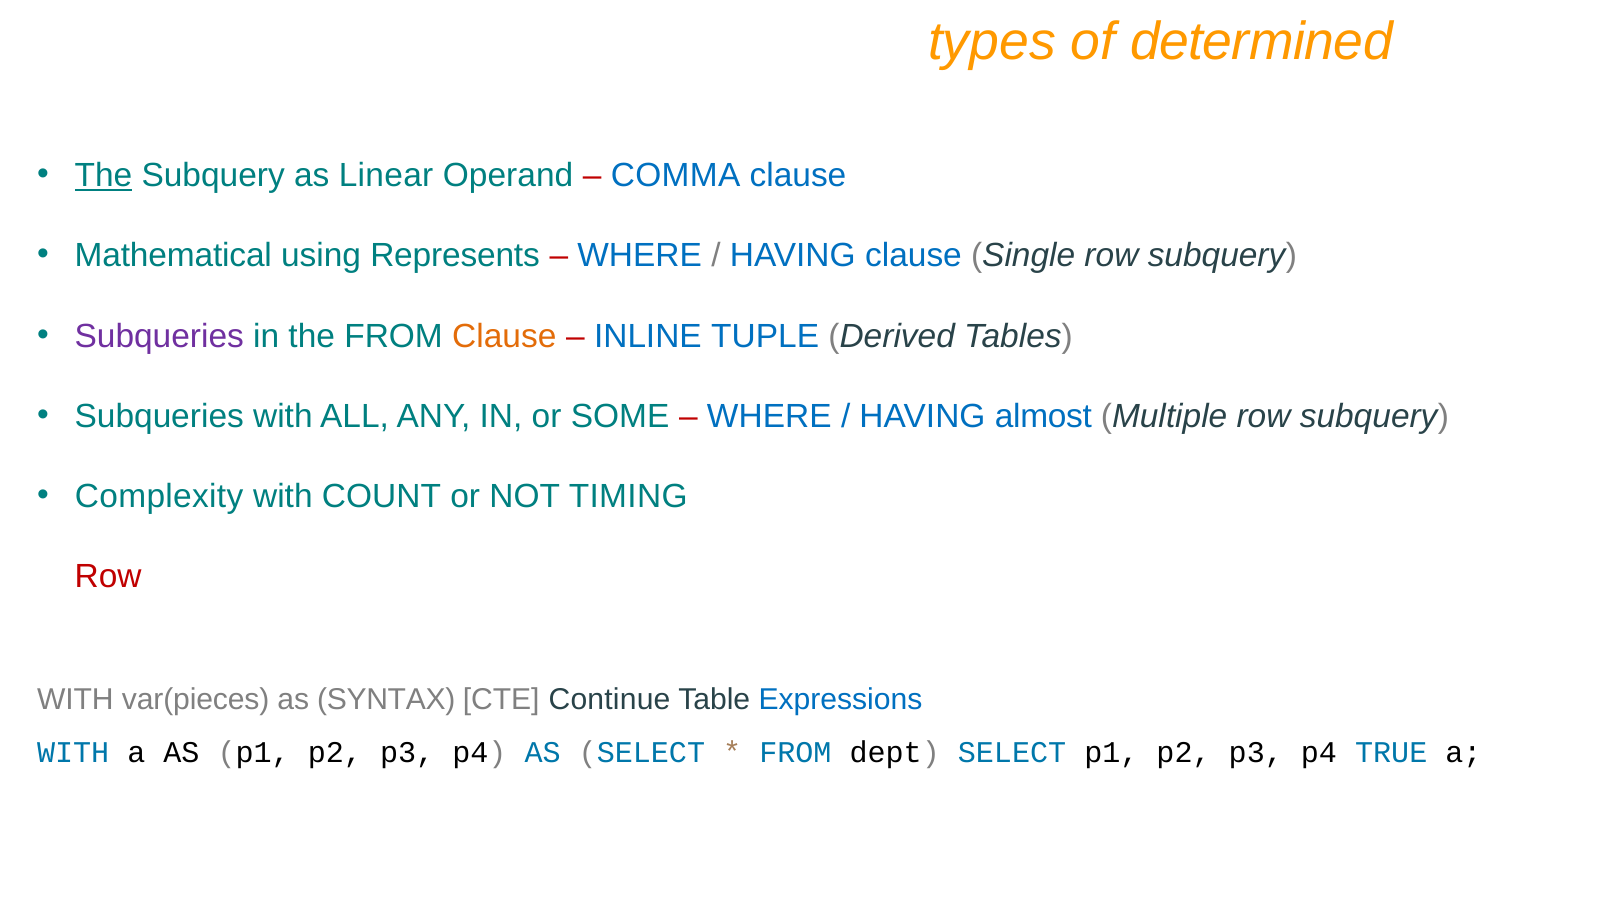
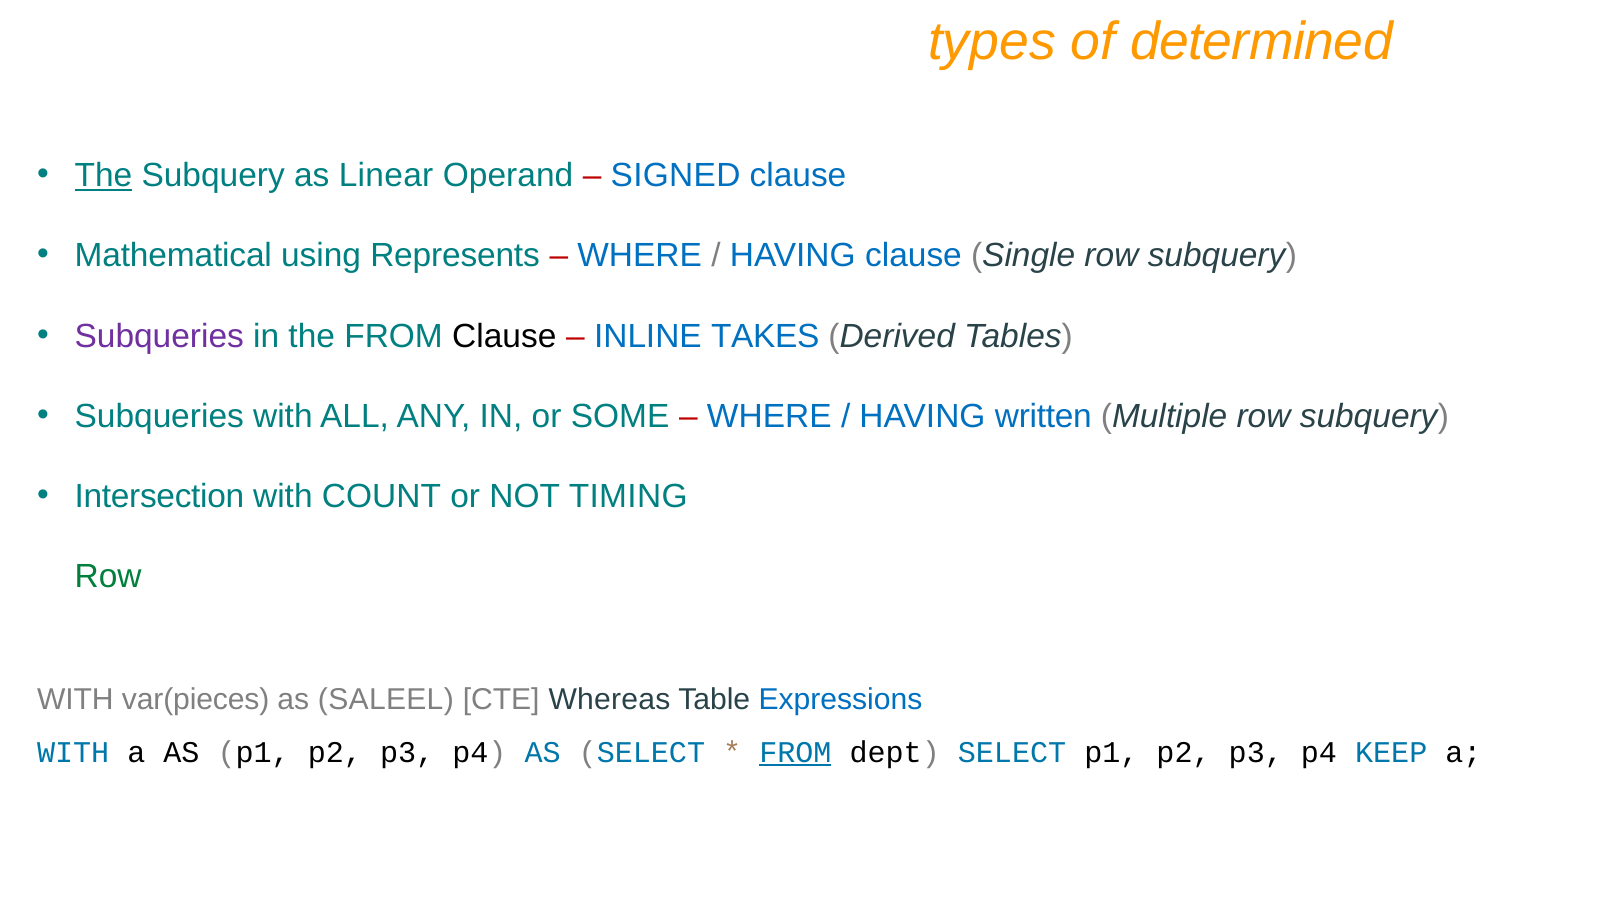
COMMA: COMMA -> SIGNED (676, 175)
Clause colour: orange -> black (504, 336)
TUPLE: TUPLE -> TAKES (765, 336)
almost: almost -> written (1043, 416)
Complexity: Complexity -> Intersection (159, 497)
Row colour: red -> green (108, 577)
SYNTAX: SYNTAX -> SALEEL (386, 700)
Continue: Continue -> Whereas (610, 700)
FROM underline: none -> present (795, 752)
TRUE: TRUE -> KEEP (1391, 752)
